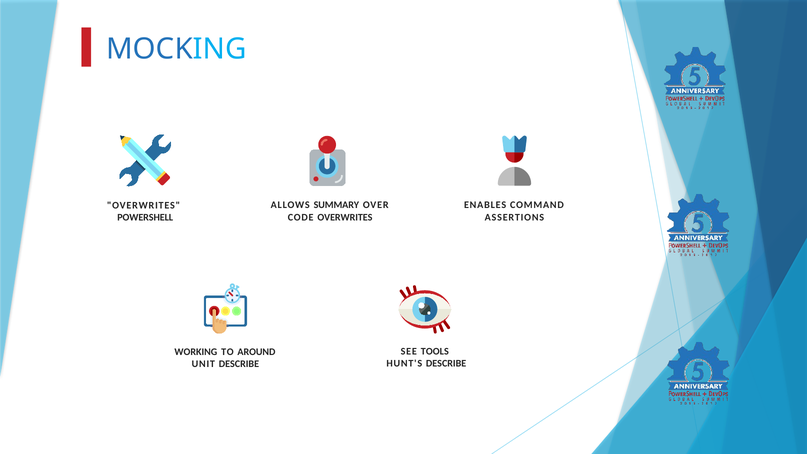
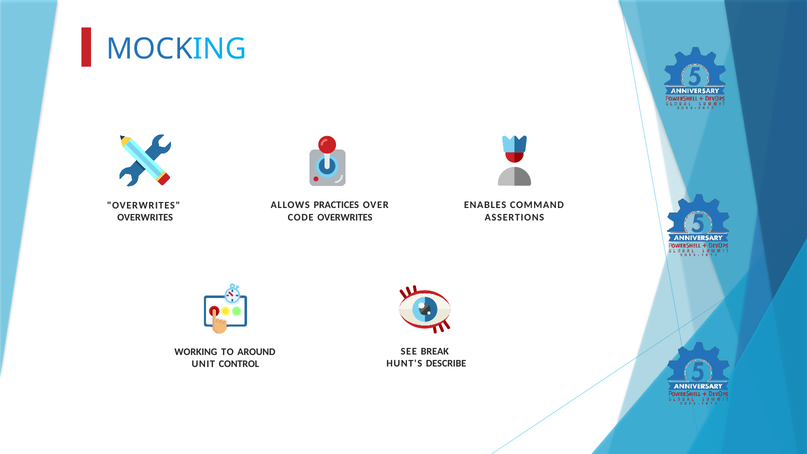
SUMMARY: SUMMARY -> PRACTICES (336, 205)
POWERSHELL: POWERSHELL -> OVERWRITES (145, 217)
TOOLS: TOOLS -> BREAK (435, 351)
UNIT DESCRIBE: DESCRIBE -> CONTROL (239, 364)
